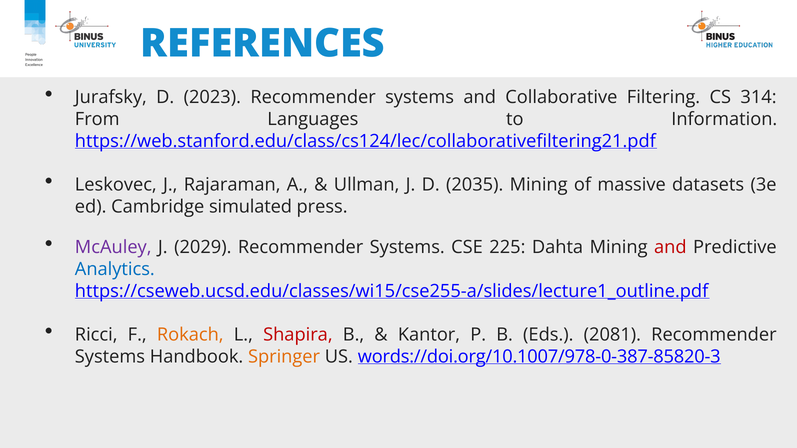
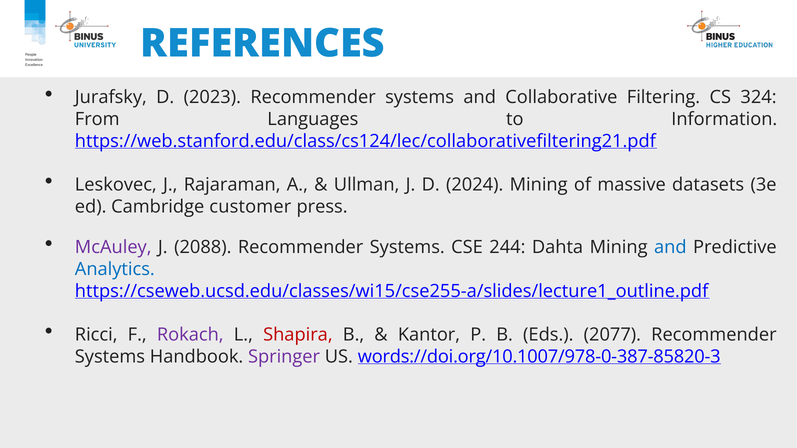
314: 314 -> 324 (759, 98)
2035: 2035 -> 2024 (475, 185)
simulated: simulated -> customer (250, 207)
2029: 2029 -> 2088 (203, 248)
225: 225 -> 244 (507, 248)
and colour: red -> blue (670, 248)
Rokach colour: orange -> purple (190, 335)
2081: 2081 -> 2077 (612, 335)
Springer colour: orange -> purple (284, 357)
